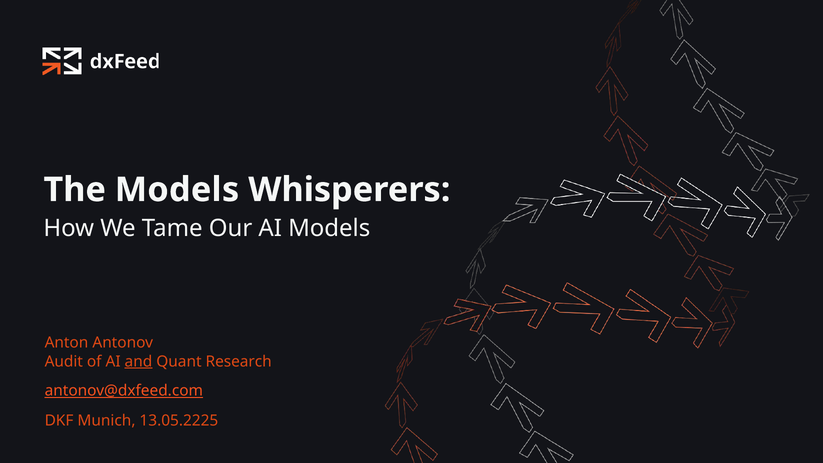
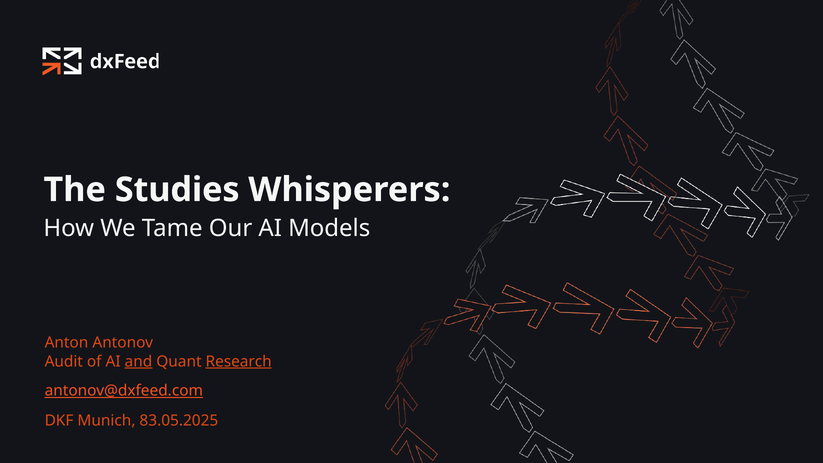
The Models: Models -> Studies (177, 190)
Research underline: none -> present (239, 361)
13.05.2225: 13.05.2225 -> 83.05.2025 (179, 421)
